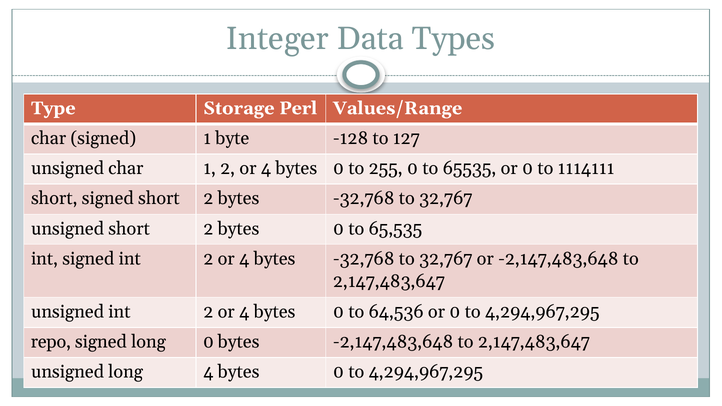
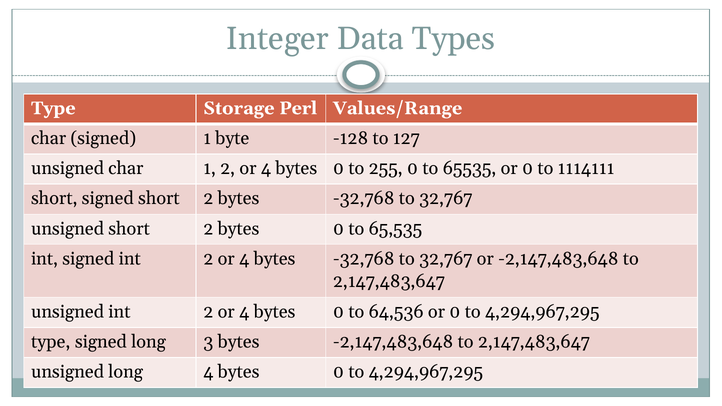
repo: repo -> type (51, 342)
long 0: 0 -> 3 (208, 342)
